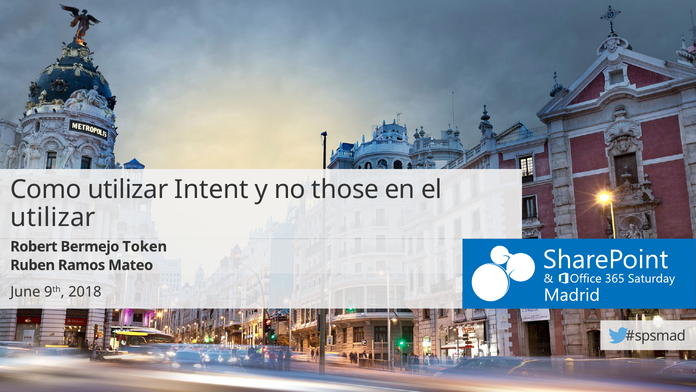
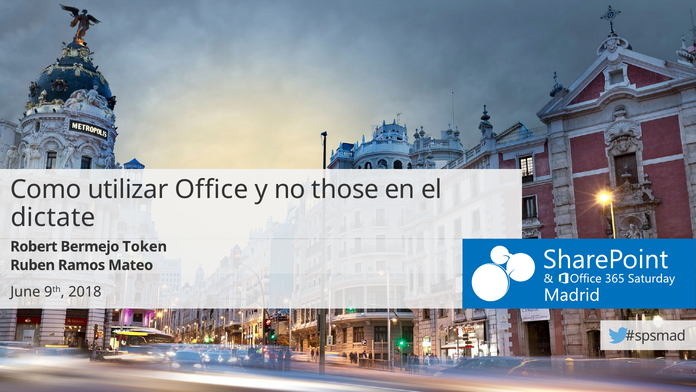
Intent: Intent -> Office (211, 189)
utilizar: utilizar -> dictate (53, 218)
